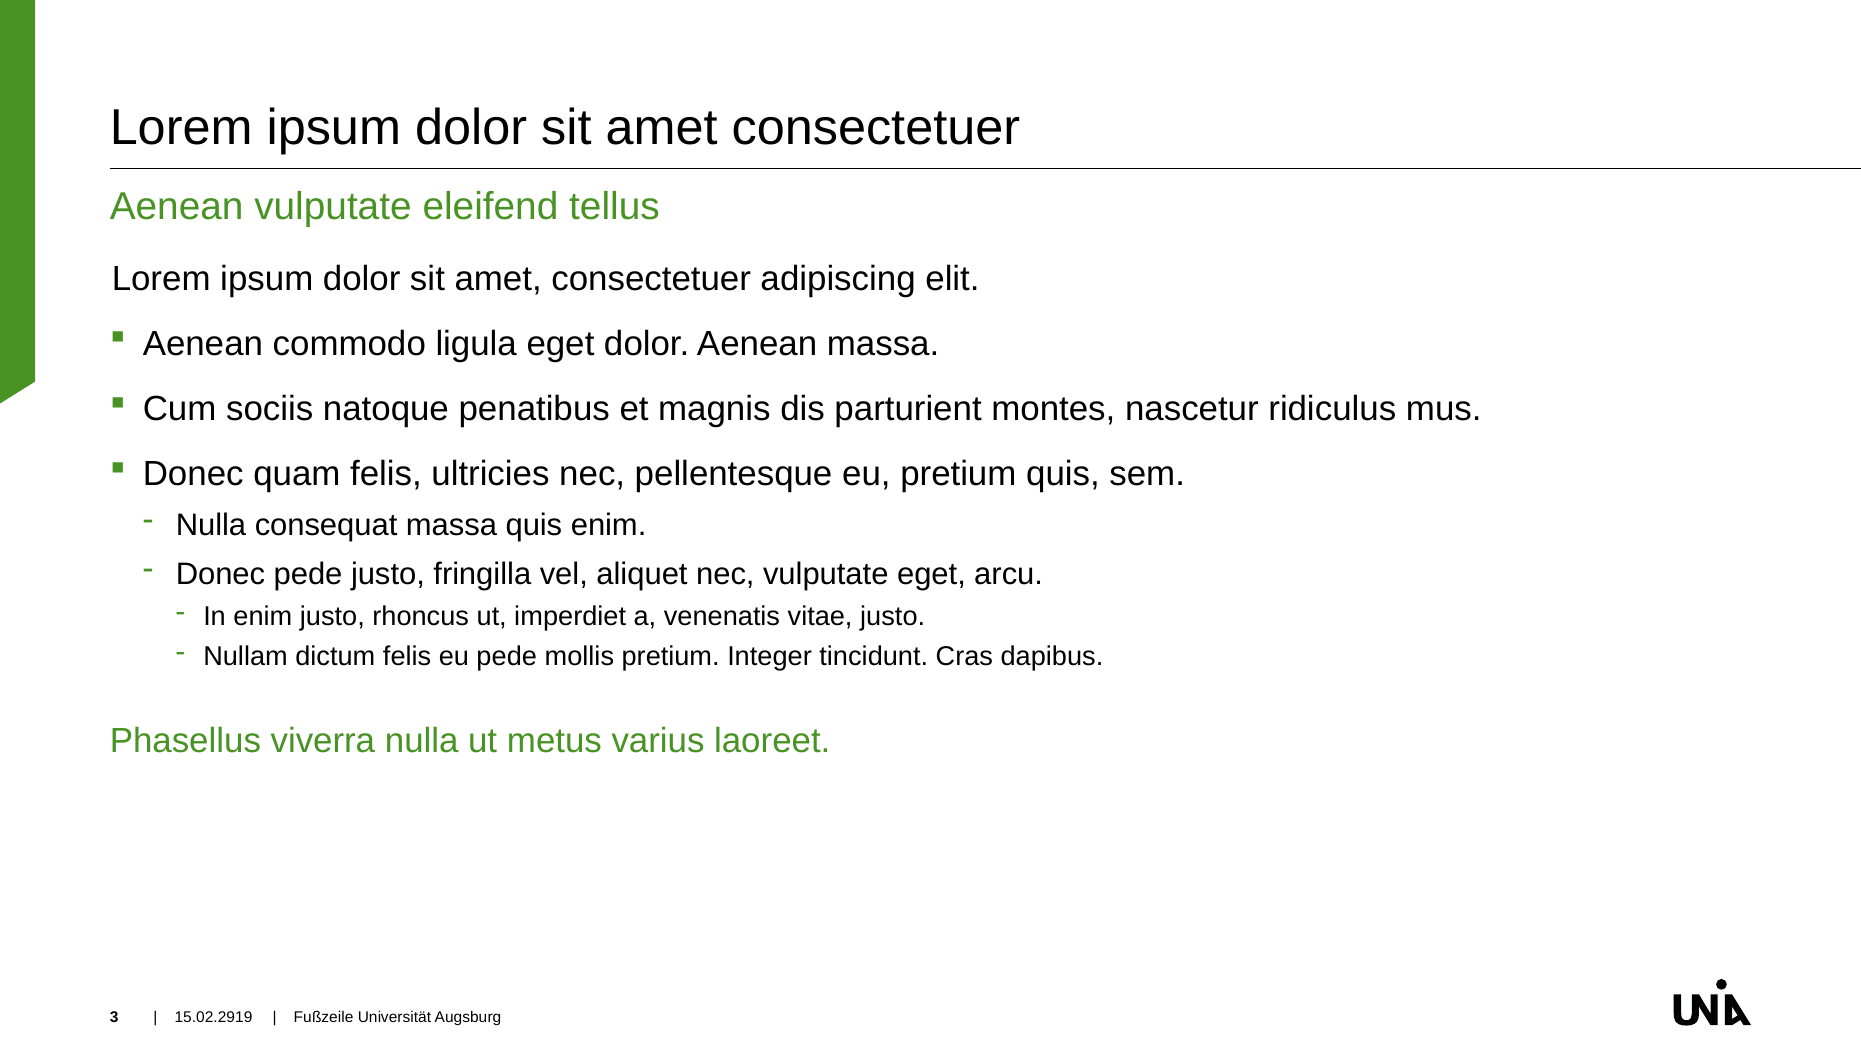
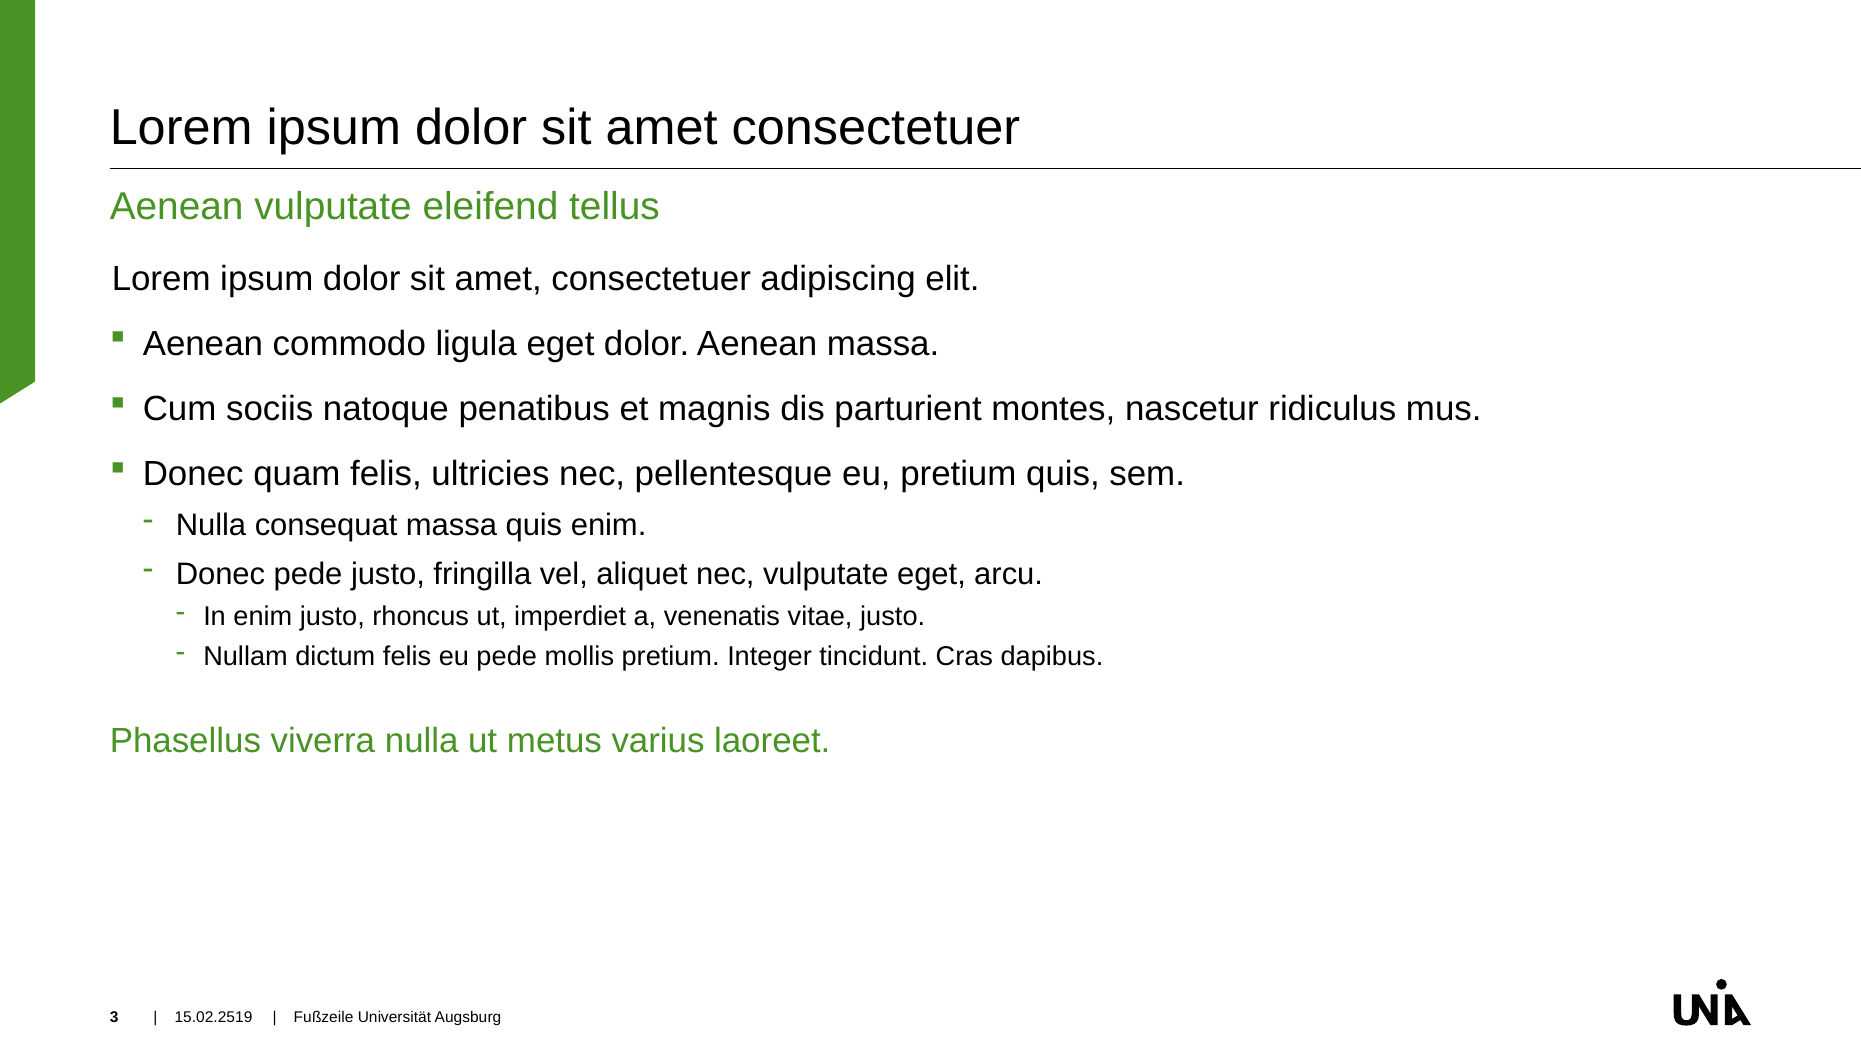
15.02.2919: 15.02.2919 -> 15.02.2519 (213, 1017)
